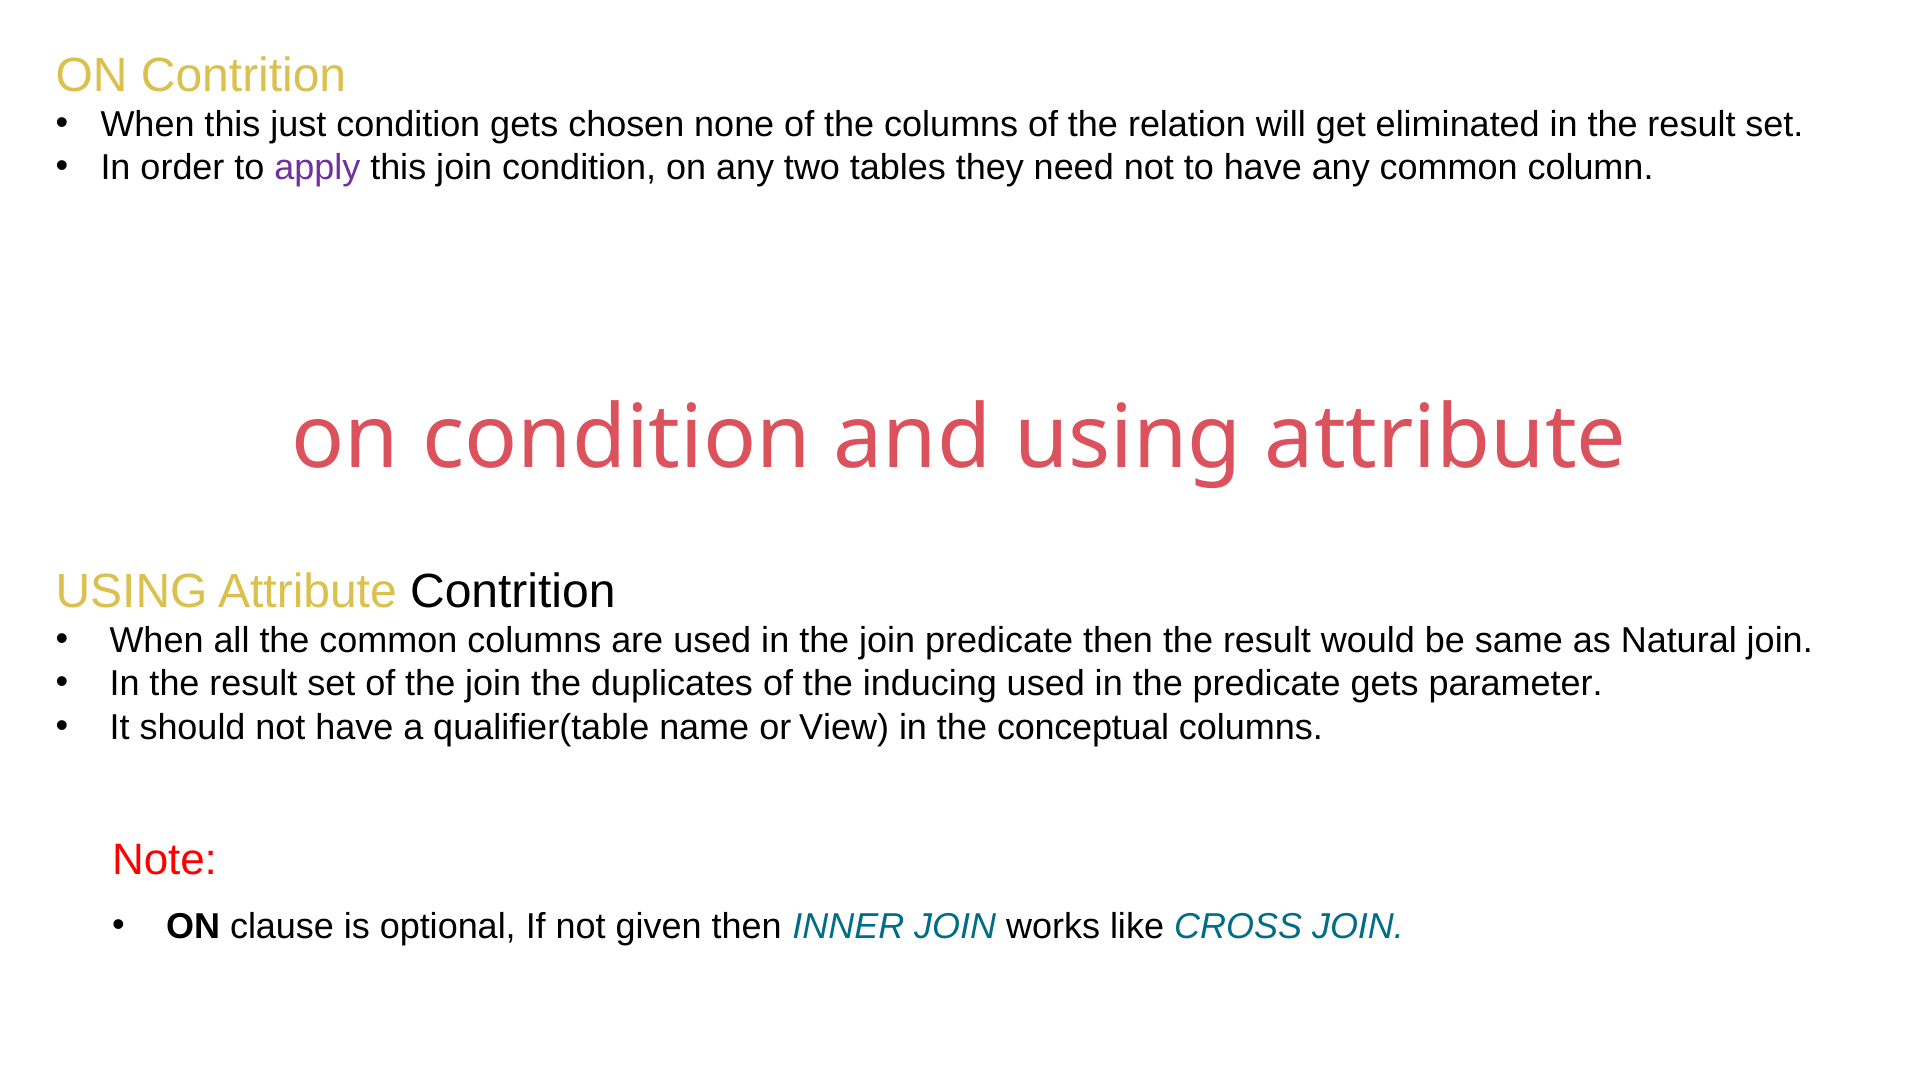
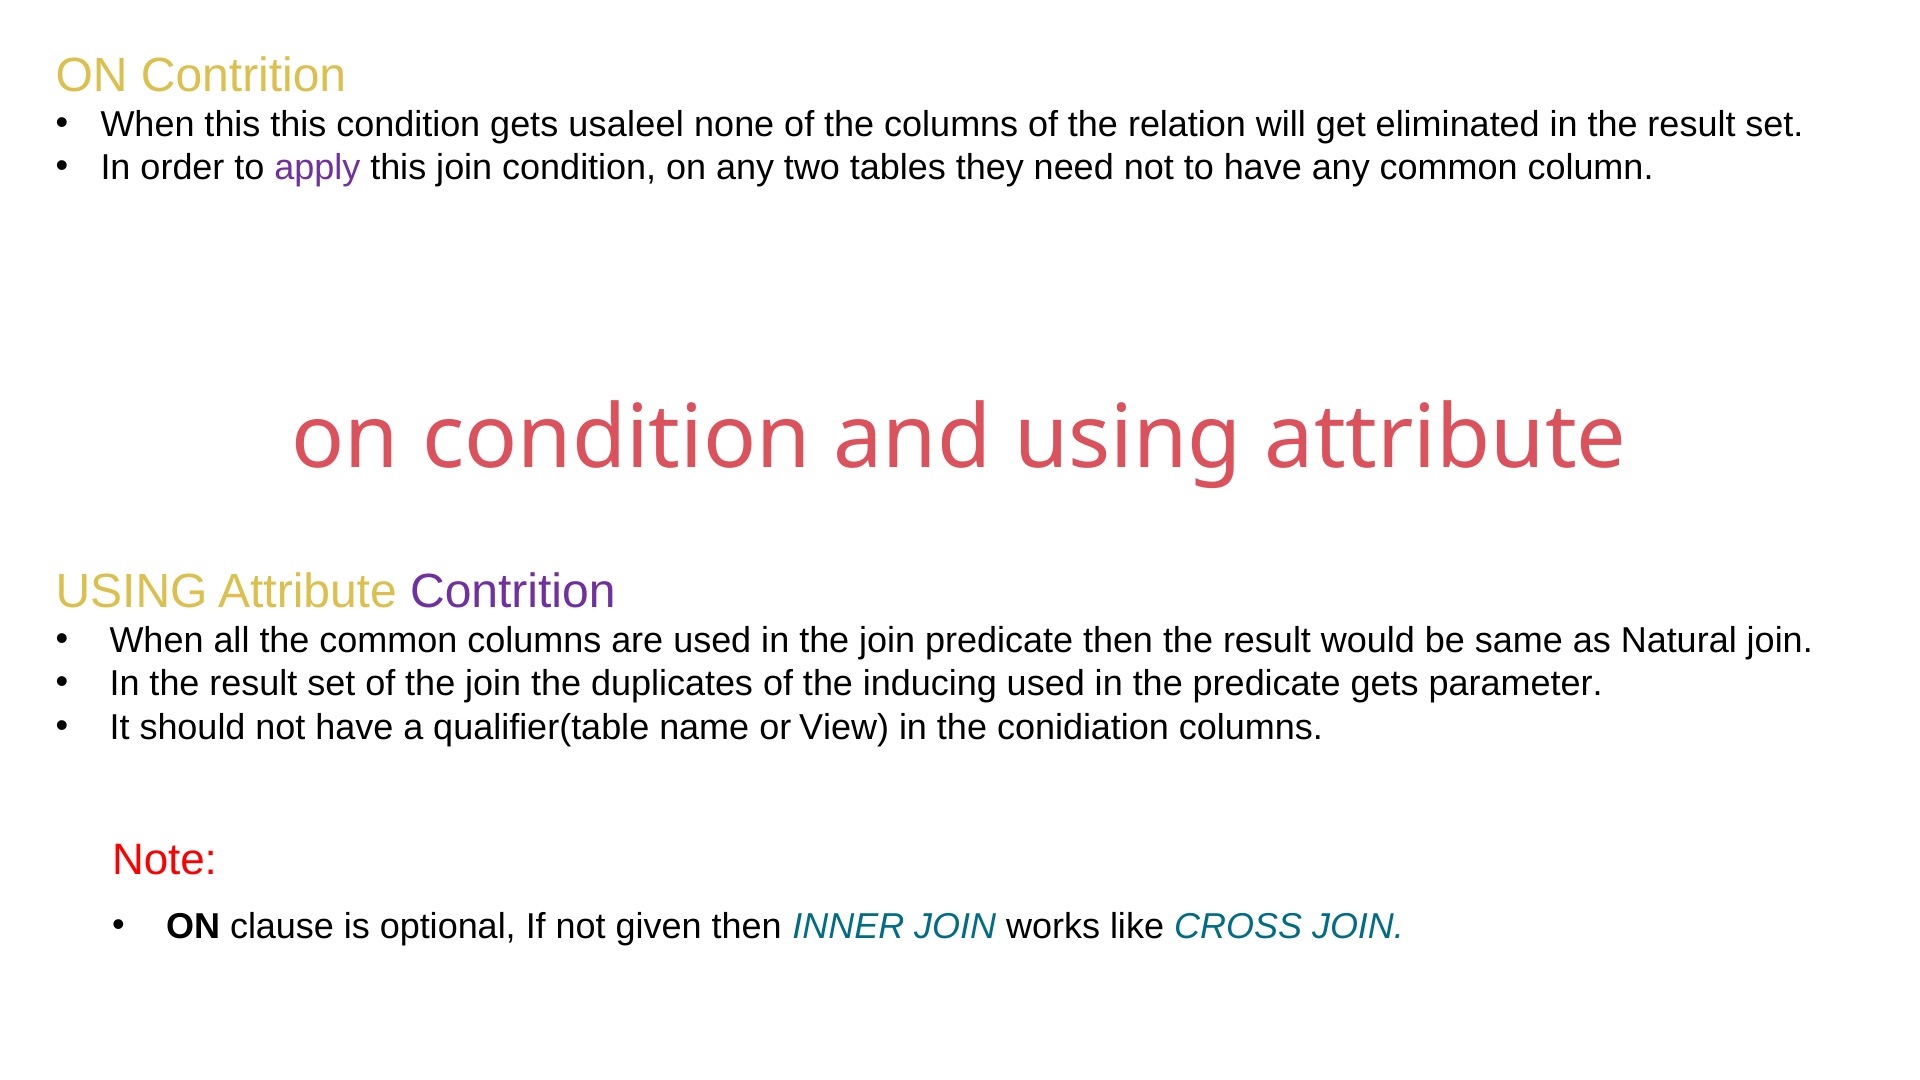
this just: just -> this (298, 125)
chosen: chosen -> usaleel (626, 125)
Contrition colour: black -> purple (513, 591)
conceptual: conceptual -> conidiation (1083, 727)
